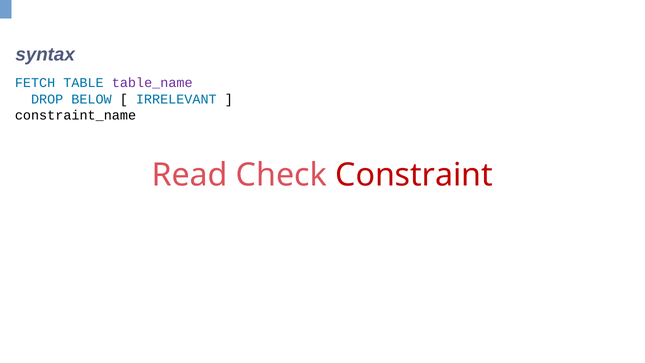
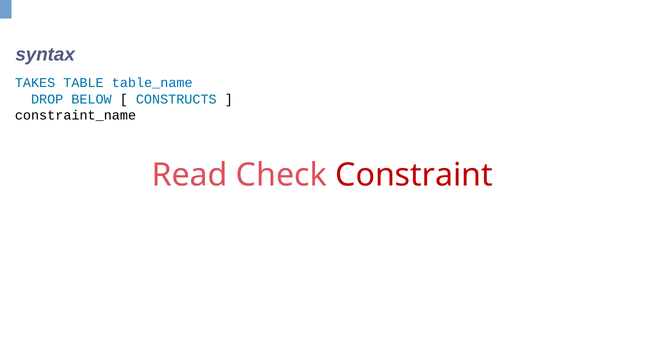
FETCH: FETCH -> TAKES (35, 83)
table_name colour: purple -> blue (152, 83)
IRRELEVANT: IRRELEVANT -> CONSTRUCTS (176, 99)
